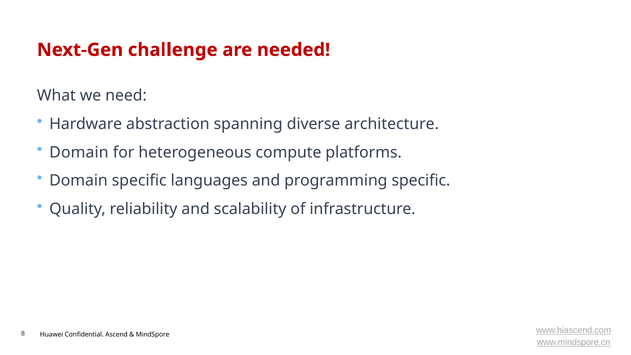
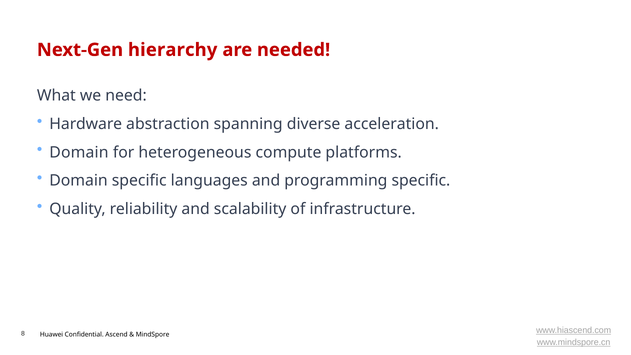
challenge: challenge -> hierarchy (173, 50)
architecture: architecture -> acceleration (392, 124)
